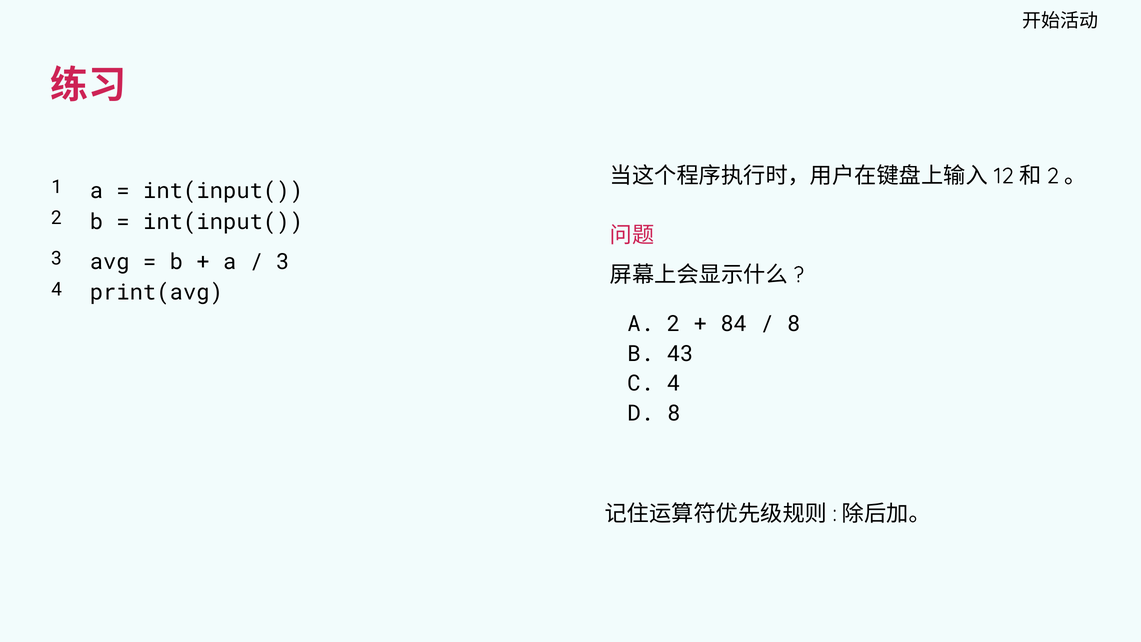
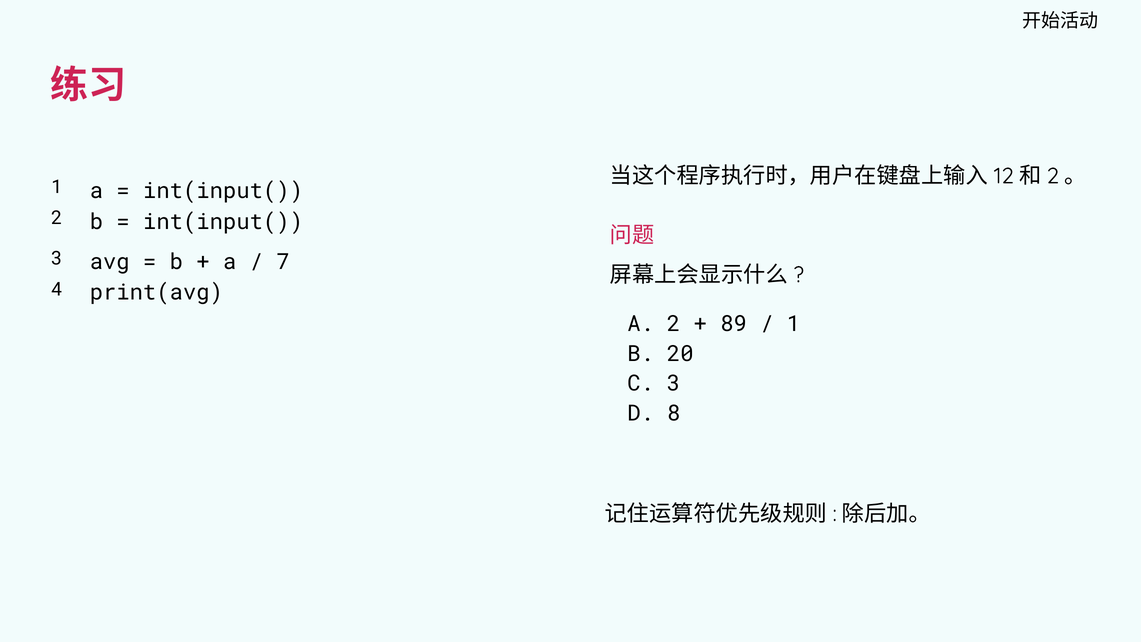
3: 3 -> 7 (283, 262)
84: 84 -> 89 (734, 324)
8: 8 -> 1 (794, 324)
43: 43 -> 20 (680, 354)
4: 4 -> 3 (674, 383)
